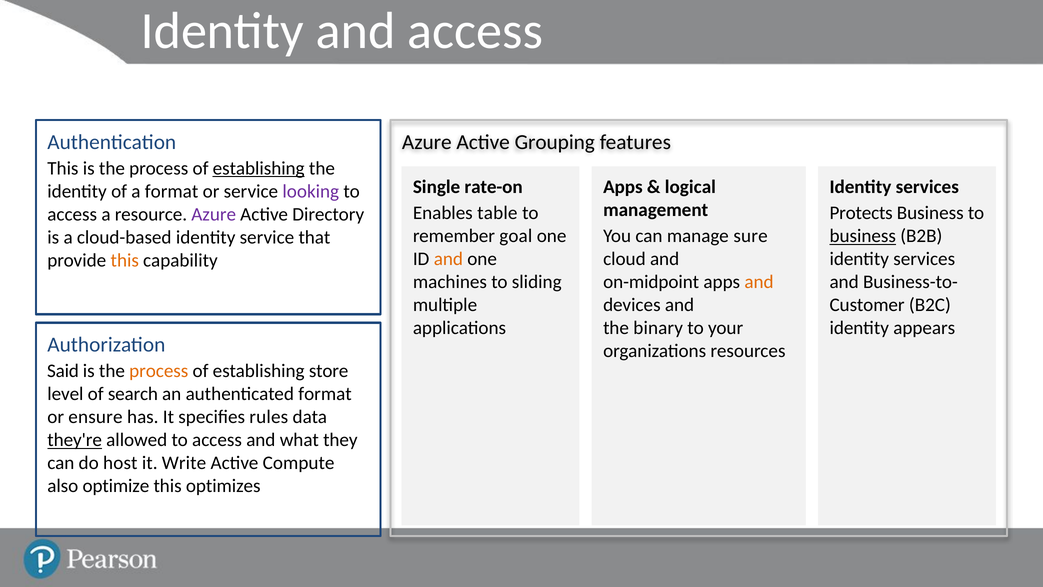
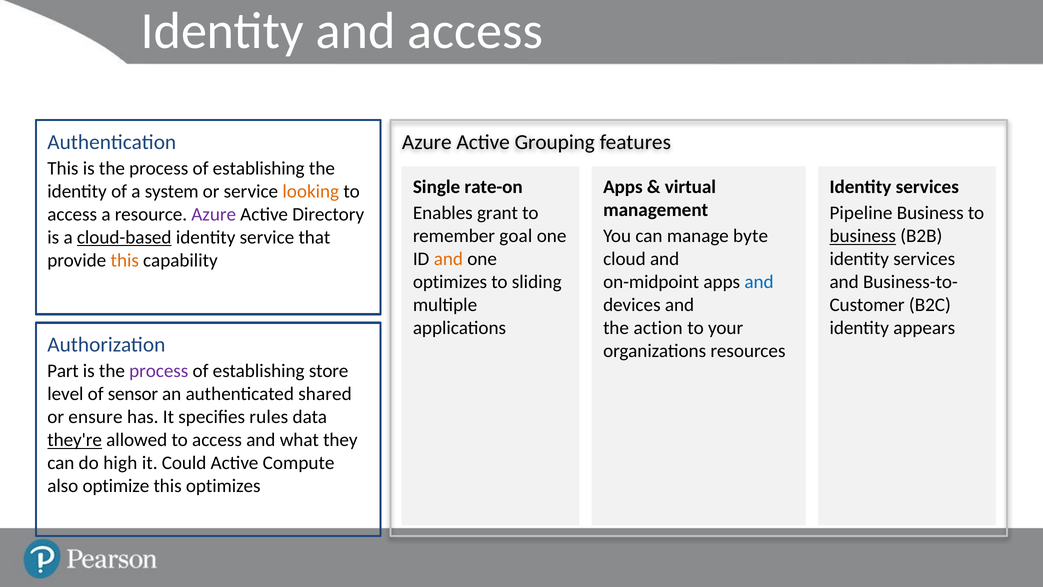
establishing underline: present -> none (259, 168)
logical: logical -> virtual (690, 187)
a format: format -> system (172, 191)
looking colour: purple -> orange (311, 191)
table: table -> grant (498, 213)
Protects: Protects -> Pipeline (861, 213)
sure: sure -> byte (751, 236)
cloud-based underline: none -> present (124, 237)
machines: machines -> optimizes (450, 282)
and colour: orange -> blue (759, 282)
binary: binary -> action (658, 328)
Said: Said -> Part (63, 371)
process colour: orange -> purple (159, 371)
search: search -> sensor (133, 394)
authenticated format: format -> shared (325, 394)
host: host -> high (120, 463)
Write: Write -> Could (184, 463)
